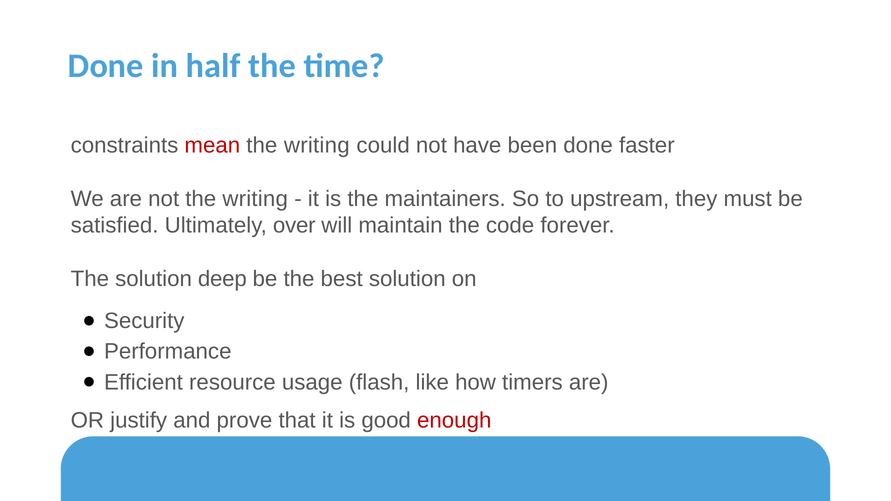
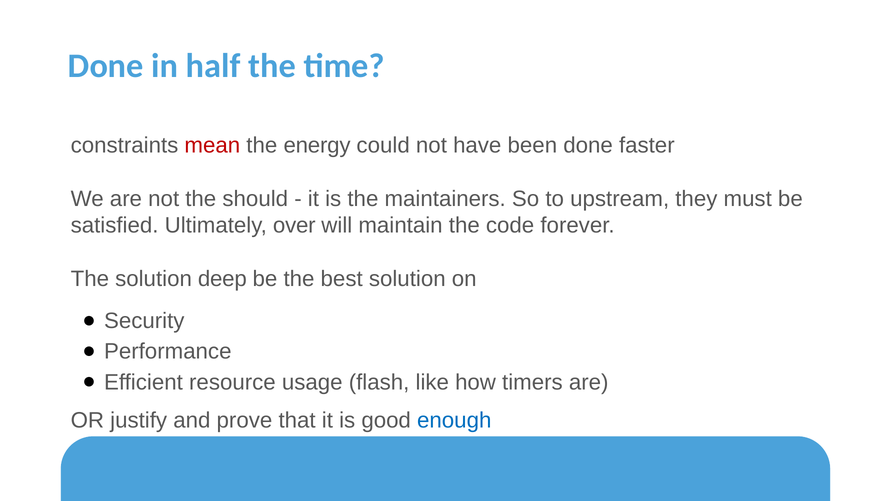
writing: writing -> energy (317, 146)
not the writing: writing -> should (255, 199)
enough colour: red -> blue (454, 420)
